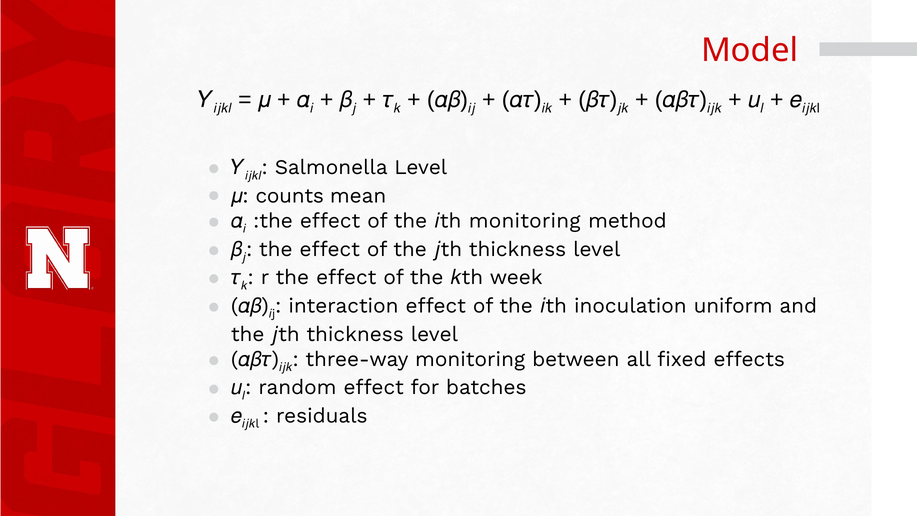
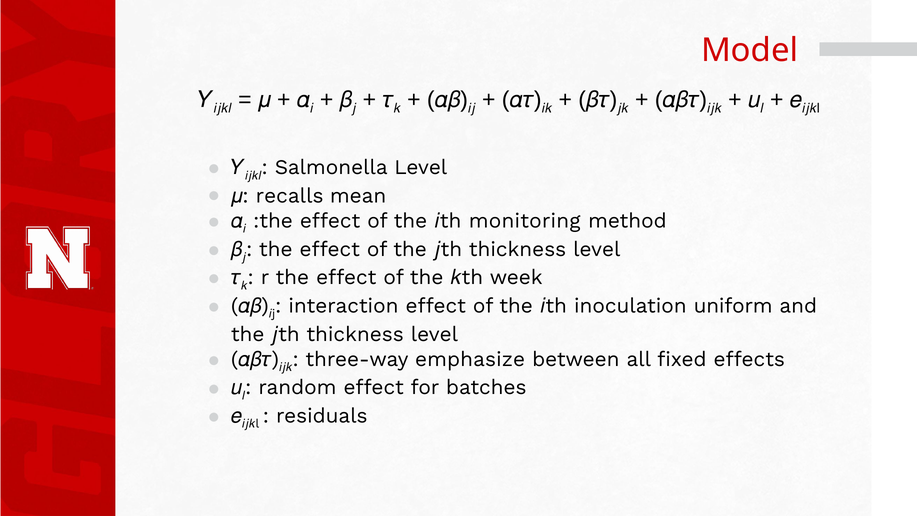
counts: counts -> recalls (290, 196)
three-way monitoring: monitoring -> emphasize (470, 359)
